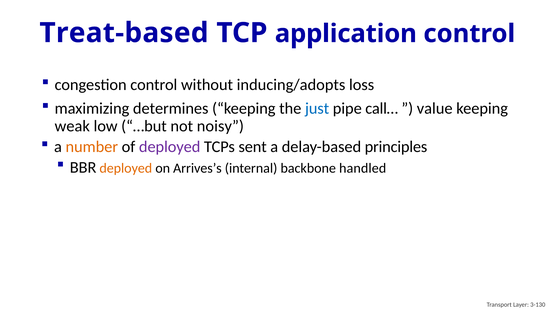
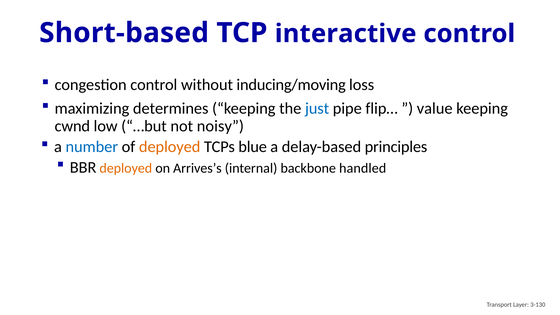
Treat-based: Treat-based -> Short-based (124, 33)
application: application -> interactive (346, 34)
inducing/adopts: inducing/adopts -> inducing/moving (291, 85)
call…: call… -> flip… (382, 108)
weak: weak -> cwnd (72, 126)
number colour: orange -> blue (92, 147)
deployed colour: purple -> orange (170, 147)
sent: sent -> blue (253, 147)
